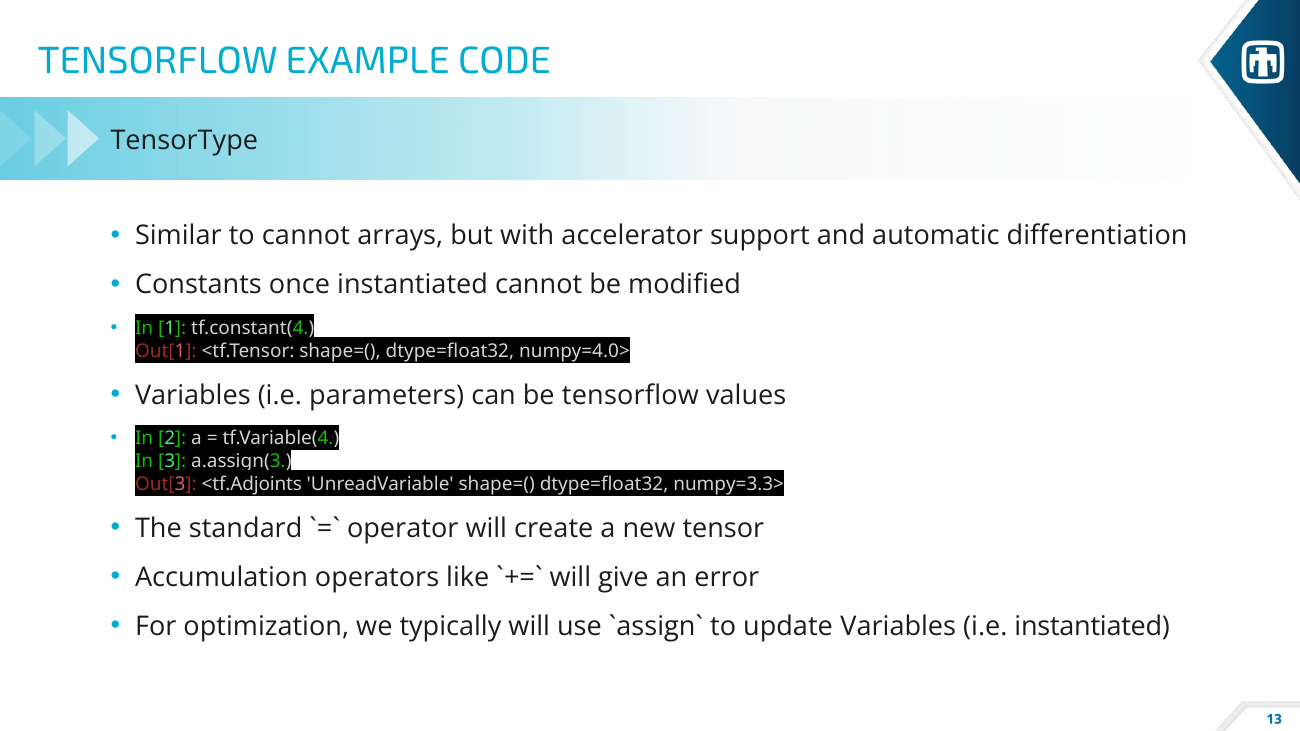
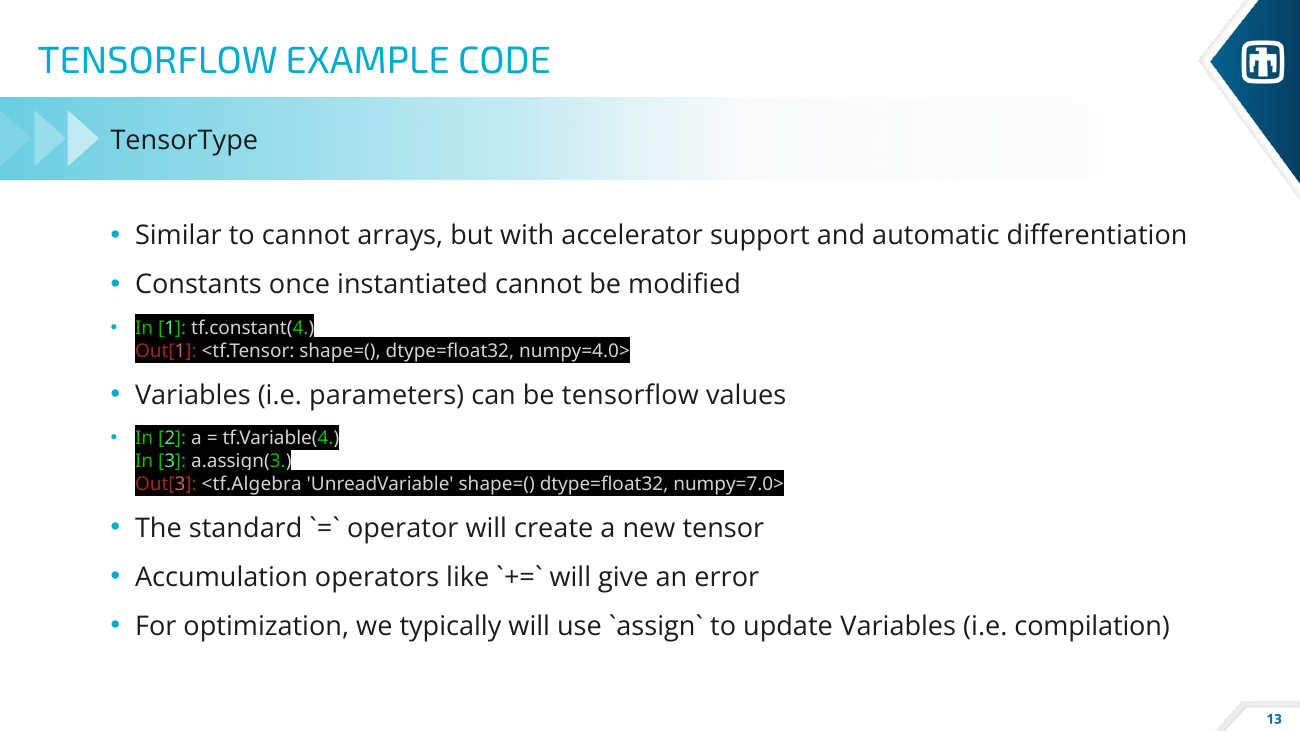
<tf.Adjoints: <tf.Adjoints -> <tf.Algebra (252, 484)
numpy=3.3>: numpy=3.3> -> numpy=7.0> (729, 484)
i.e instantiated: instantiated -> compilation (1092, 626)
